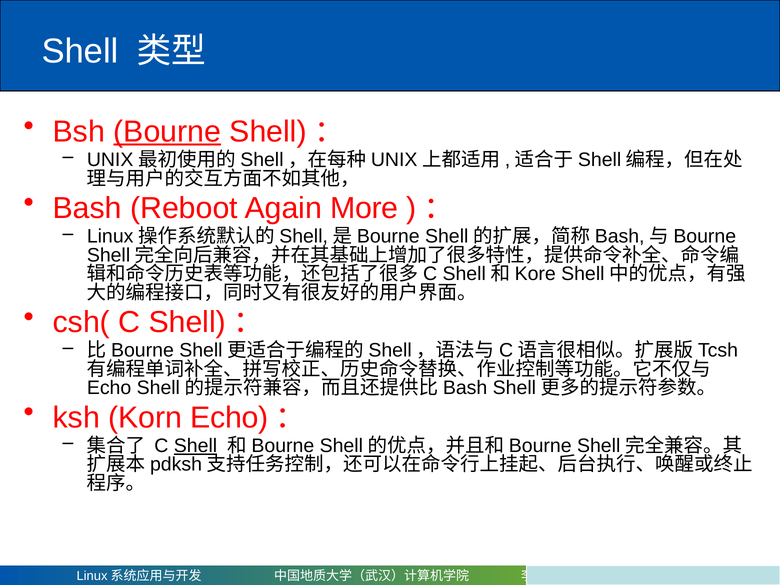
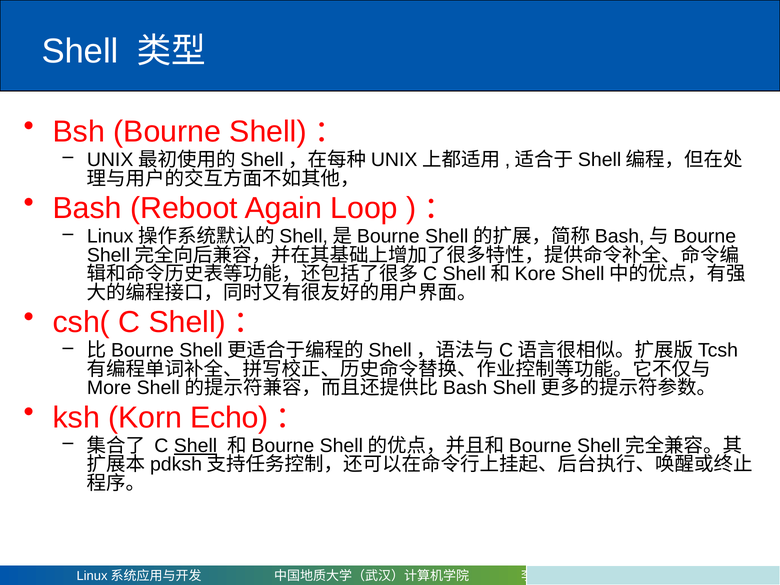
Bourne underline: present -> none (167, 132)
More: More -> Loop (364, 208)
Echo: Echo -> More (109, 388)
